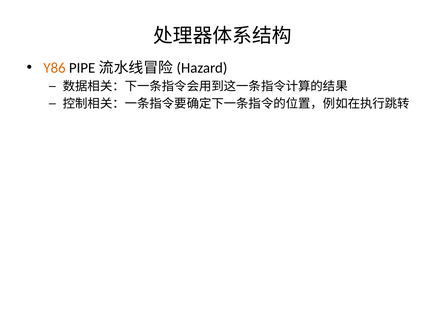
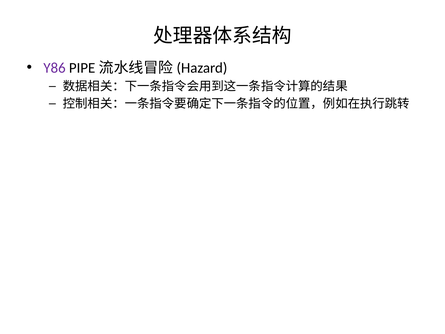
Y86 colour: orange -> purple (54, 68)
